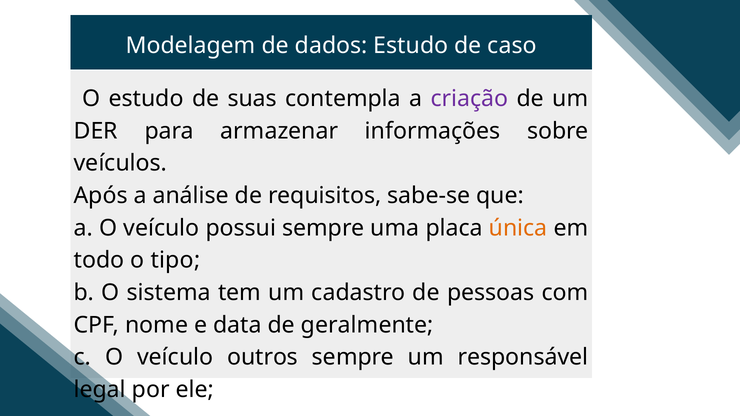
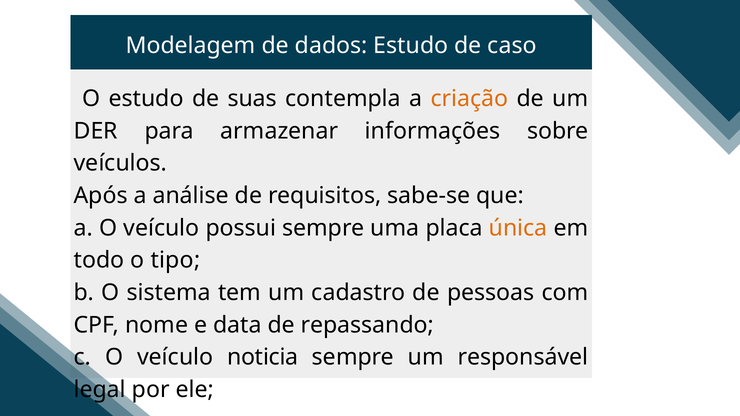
criação colour: purple -> orange (470, 99)
geralmente: geralmente -> repassando (367, 325)
outros: outros -> noticia (263, 358)
